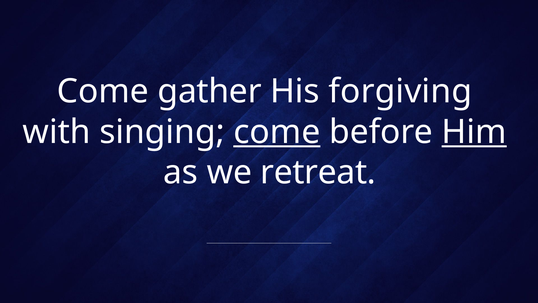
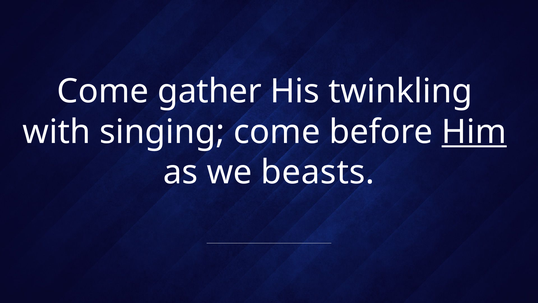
forgiving: forgiving -> twinkling (400, 91)
come underline: present -> none (277, 132)
retreat: retreat -> beasts (318, 172)
